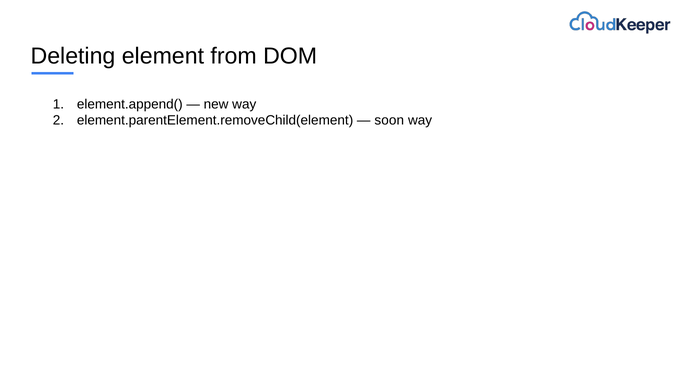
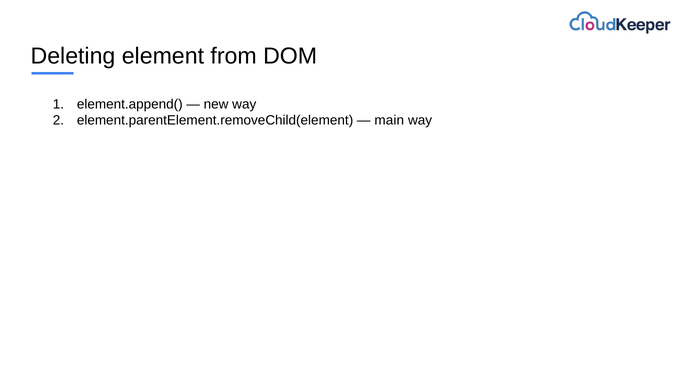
soon: soon -> main (389, 121)
